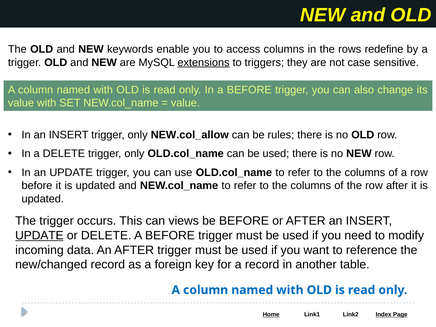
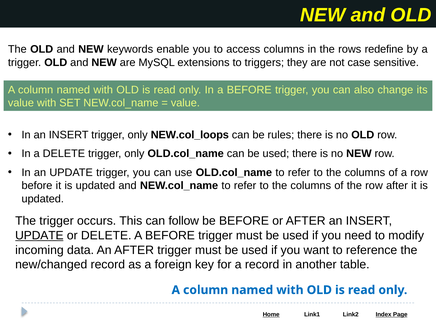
extensions underline: present -> none (204, 62)
NEW.col_allow: NEW.col_allow -> NEW.col_loops (190, 135)
views: views -> follow (184, 221)
